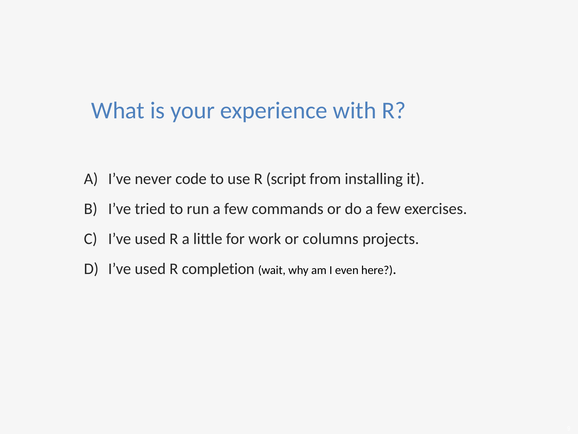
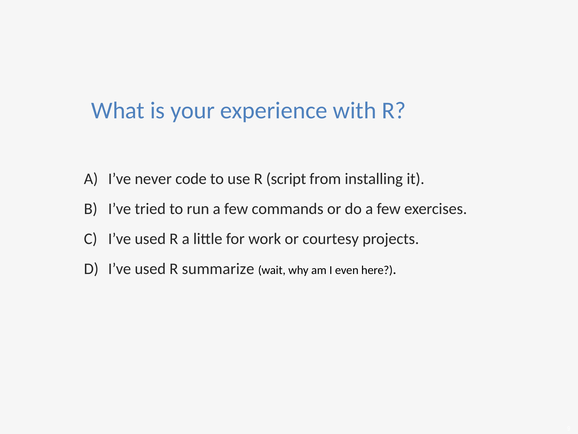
columns: columns -> courtesy (331, 239)
completion: completion -> summarize (218, 268)
